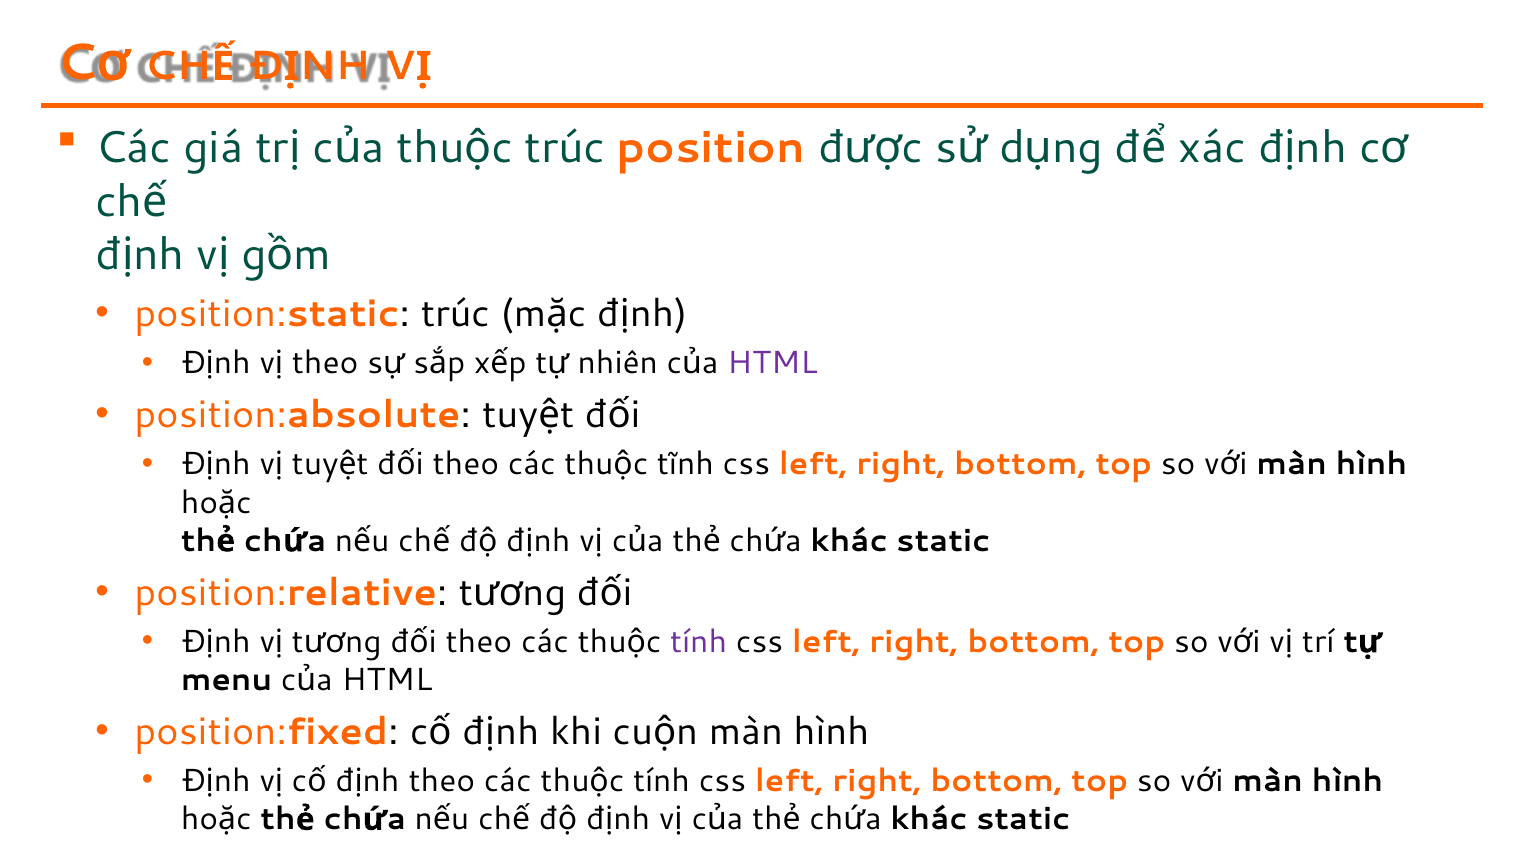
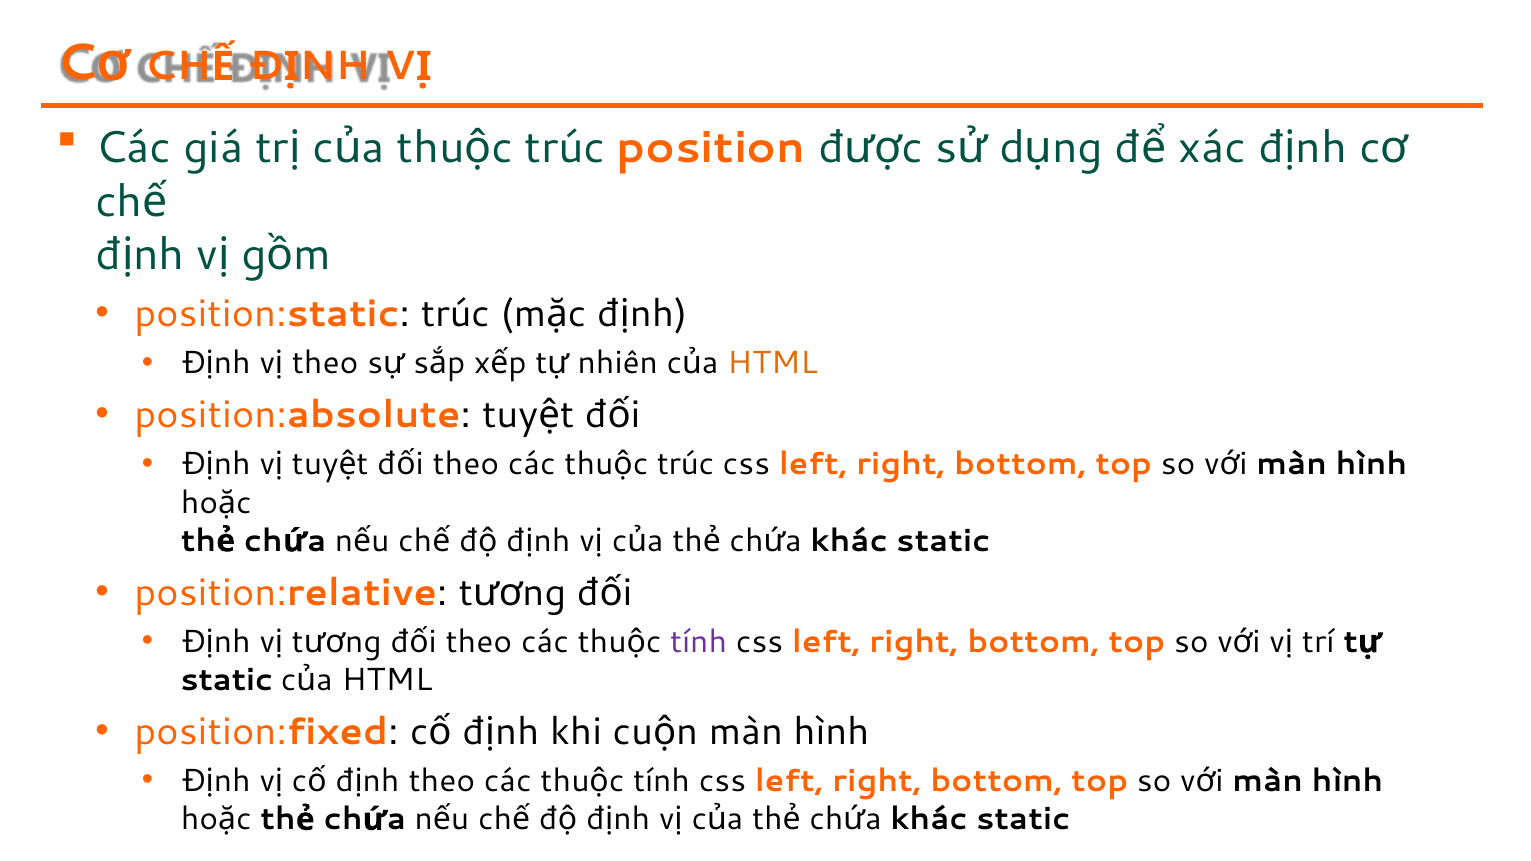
HTML colour: purple -> orange (772, 363)
tĩnh: tĩnh -> trúc (686, 464)
menu: menu -> static (227, 680)
